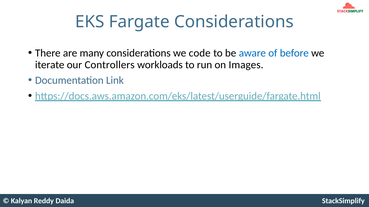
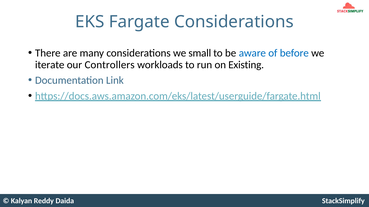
code: code -> small (200, 53)
Images: Images -> Existing (246, 65)
